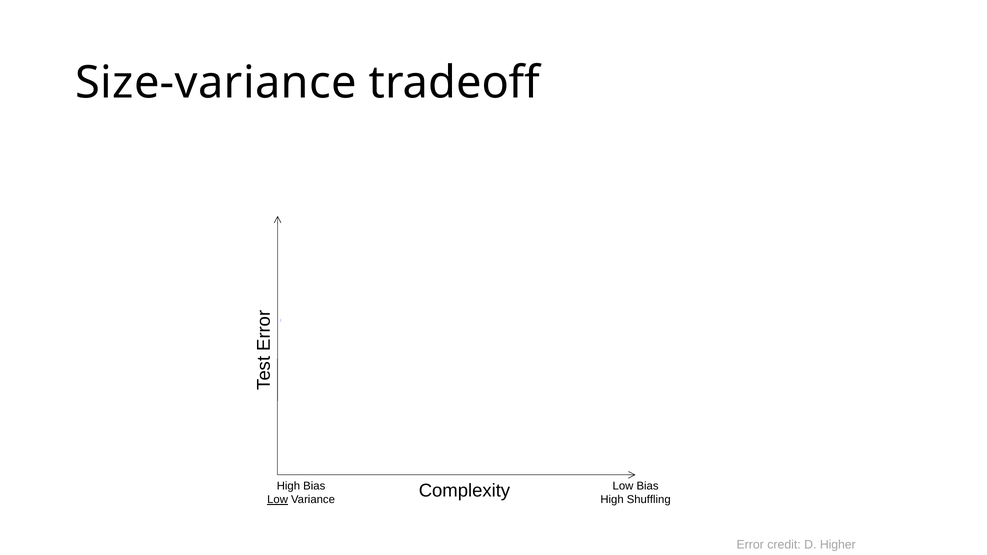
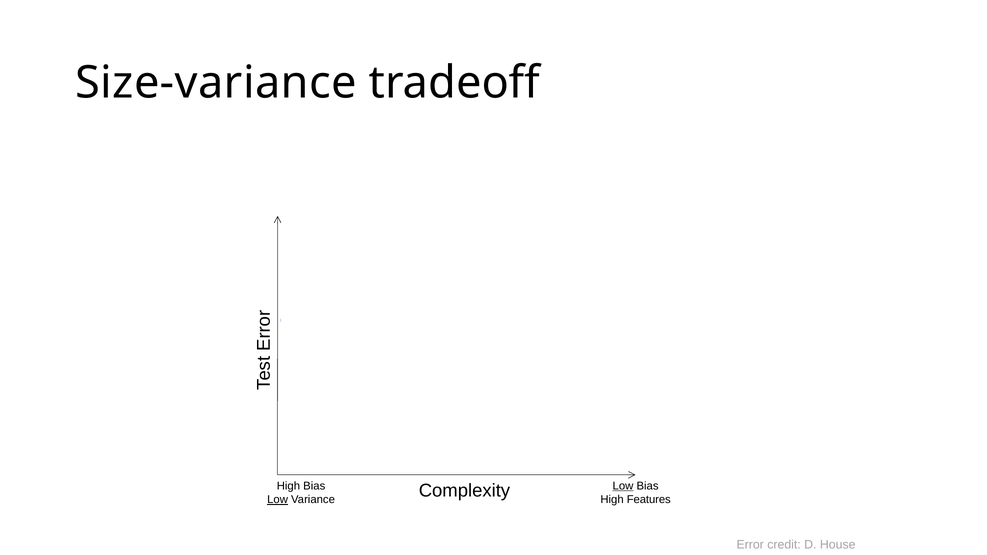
Low underline: none -> present (623, 486)
Shuffling: Shuffling -> Features (649, 500)
Higher: Higher -> House (838, 545)
